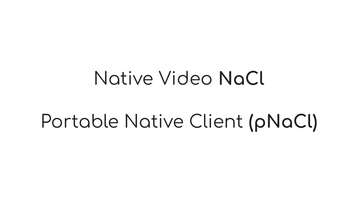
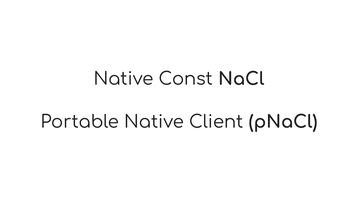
Video: Video -> Const (186, 79)
